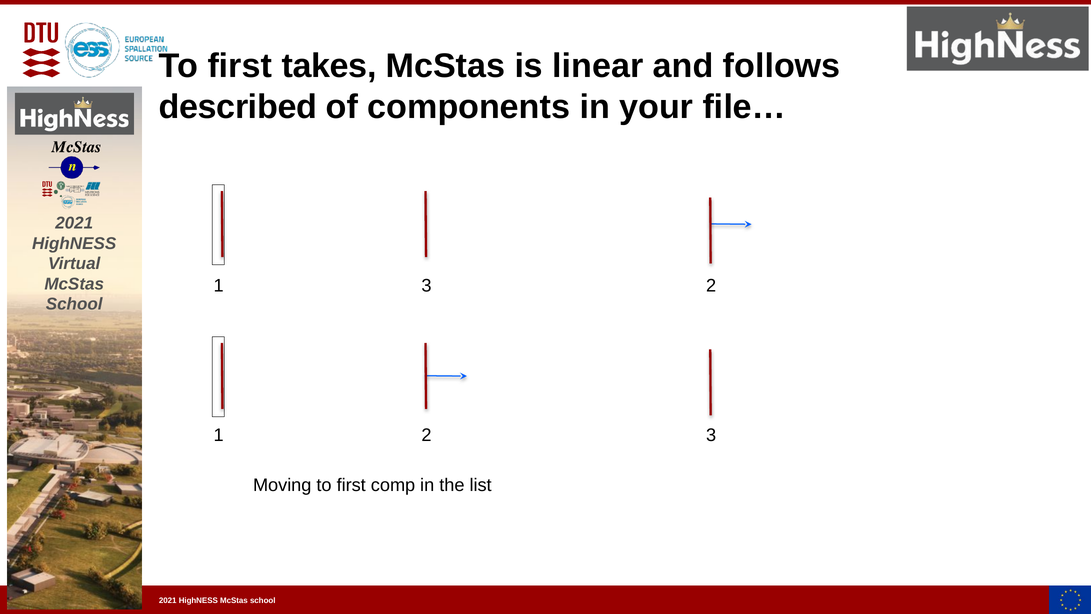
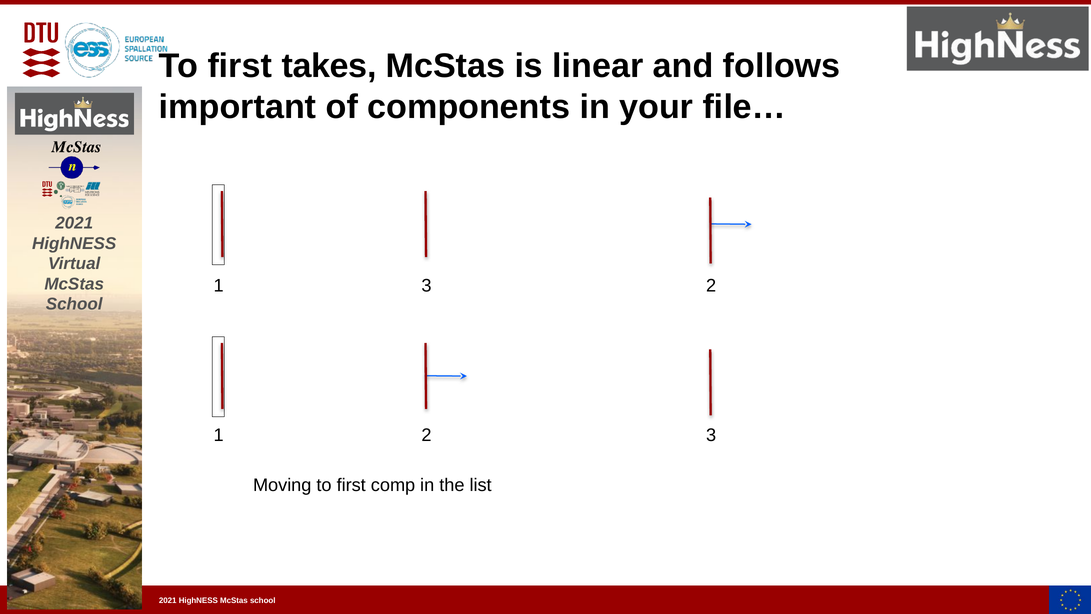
described: described -> important (238, 107)
